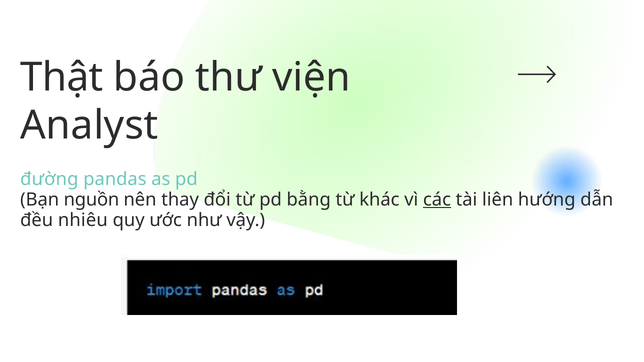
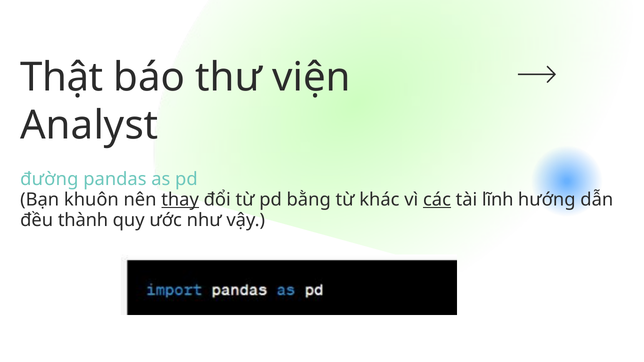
nguồn: nguồn -> khuôn (91, 200)
thay underline: none -> present (180, 200)
liên: liên -> lĩnh (498, 200)
nhiêu: nhiêu -> thành (83, 220)
